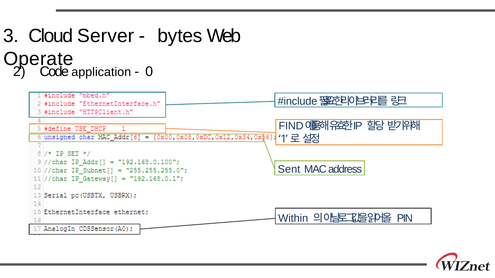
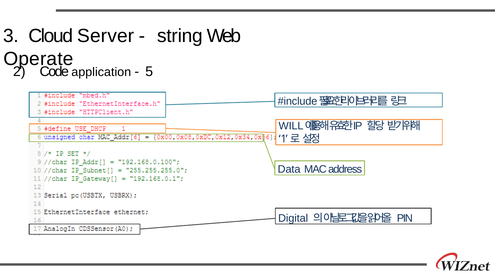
bytes: bytes -> string (180, 36)
0: 0 -> 5 (149, 72)
FIND: FIND -> WILL (291, 126)
Sent: Sent -> Data (289, 170)
Within: Within -> Digital (293, 219)
